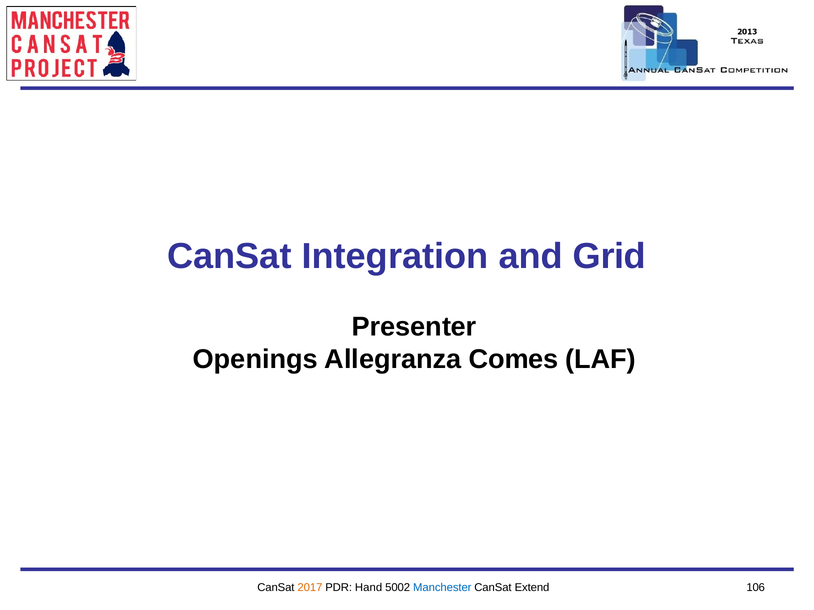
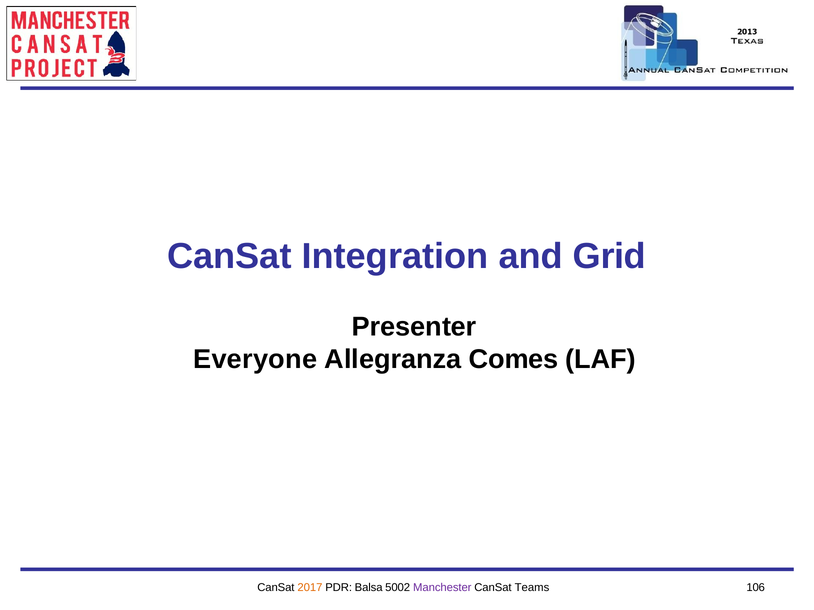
Openings: Openings -> Everyone (255, 359)
Hand: Hand -> Balsa (369, 588)
Manchester colour: blue -> purple (442, 588)
Extend: Extend -> Teams (532, 588)
